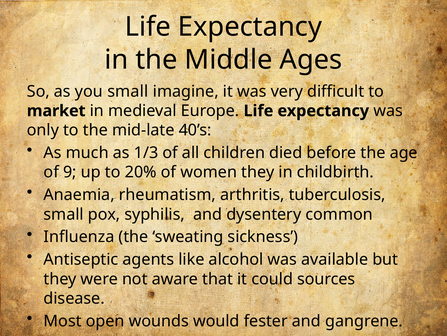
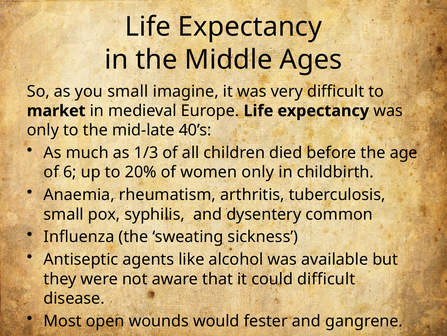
9: 9 -> 6 (70, 172)
women they: they -> only (258, 172)
could sources: sources -> difficult (326, 278)
